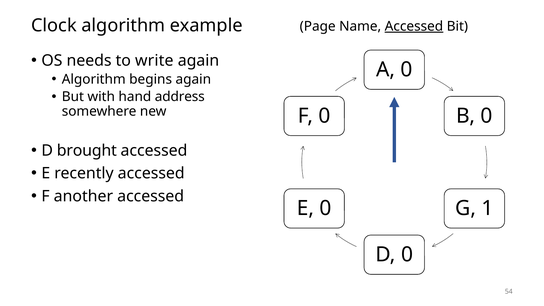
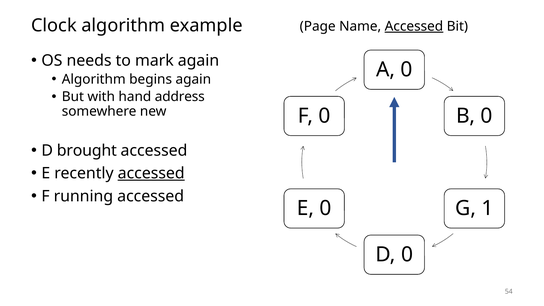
write: write -> mark (154, 61)
accessed underline: none -> present (151, 173)
another: another -> running (83, 196)
